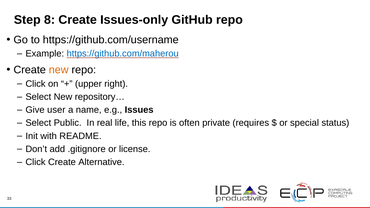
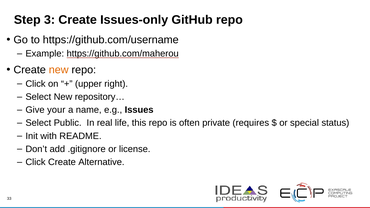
8: 8 -> 3 (49, 20)
https://github.com/maherou colour: blue -> black (123, 54)
user: user -> your (56, 110)
